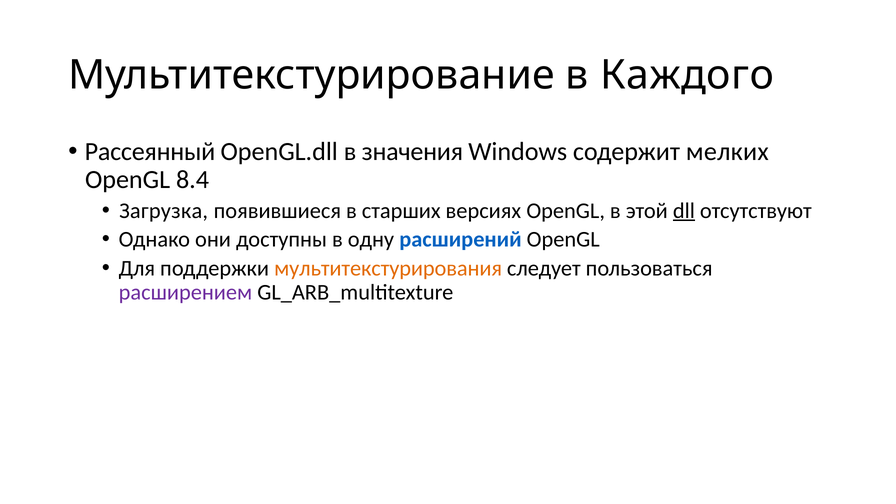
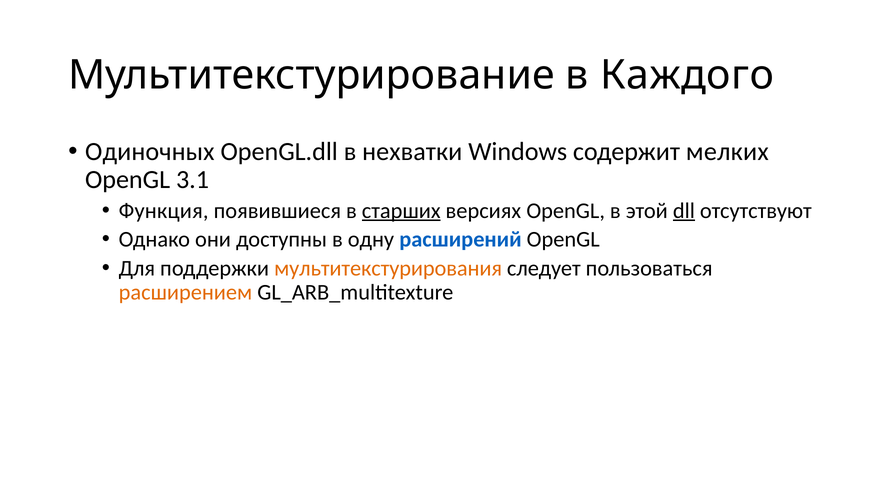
Рассеянный: Рассеянный -> Одиночных (150, 151)
значения: значения -> нехватки (412, 151)
8.4: 8.4 -> 3.1 (193, 180)
Загрузка: Загрузка -> Функция (164, 211)
старших underline: none -> present (401, 211)
расширением colour: purple -> orange (185, 292)
